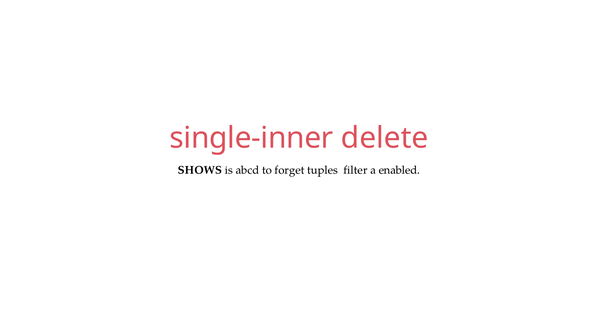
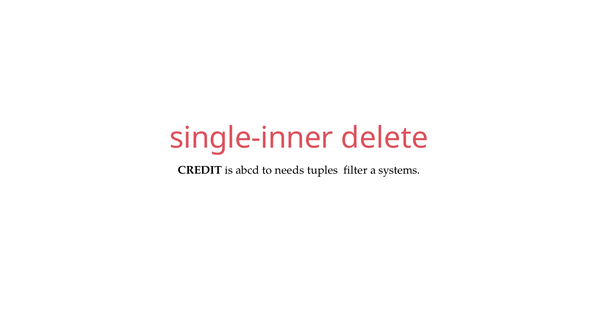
SHOWS: SHOWS -> CREDIT (200, 170)
forget: forget -> needs (290, 170)
enabled: enabled -> systems (399, 170)
